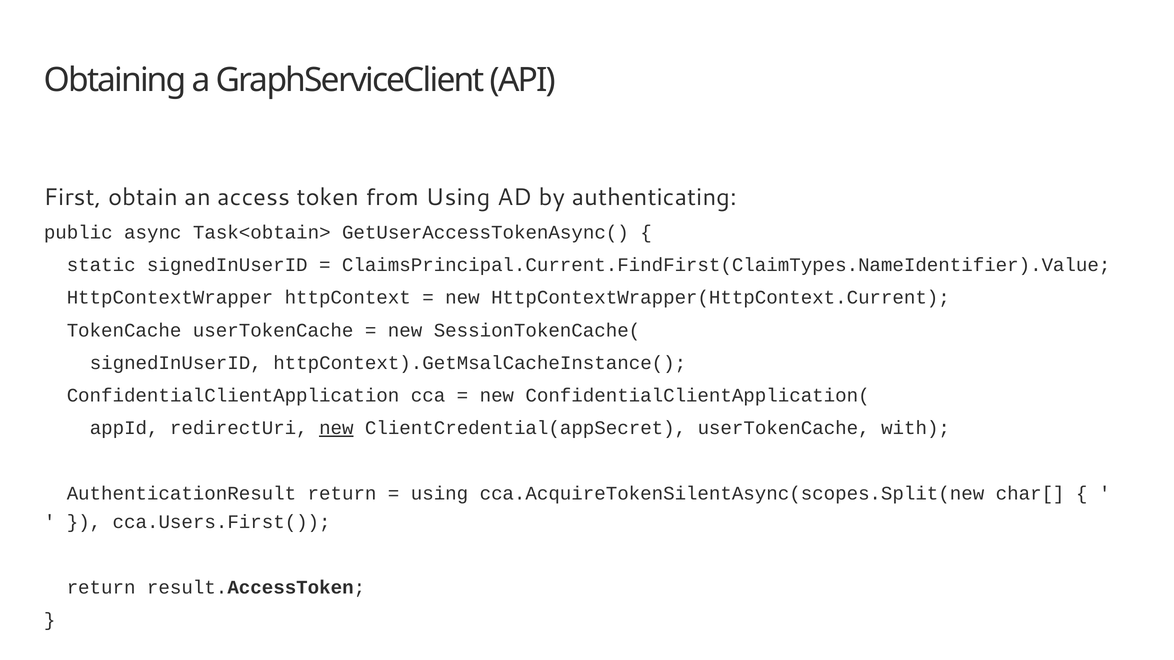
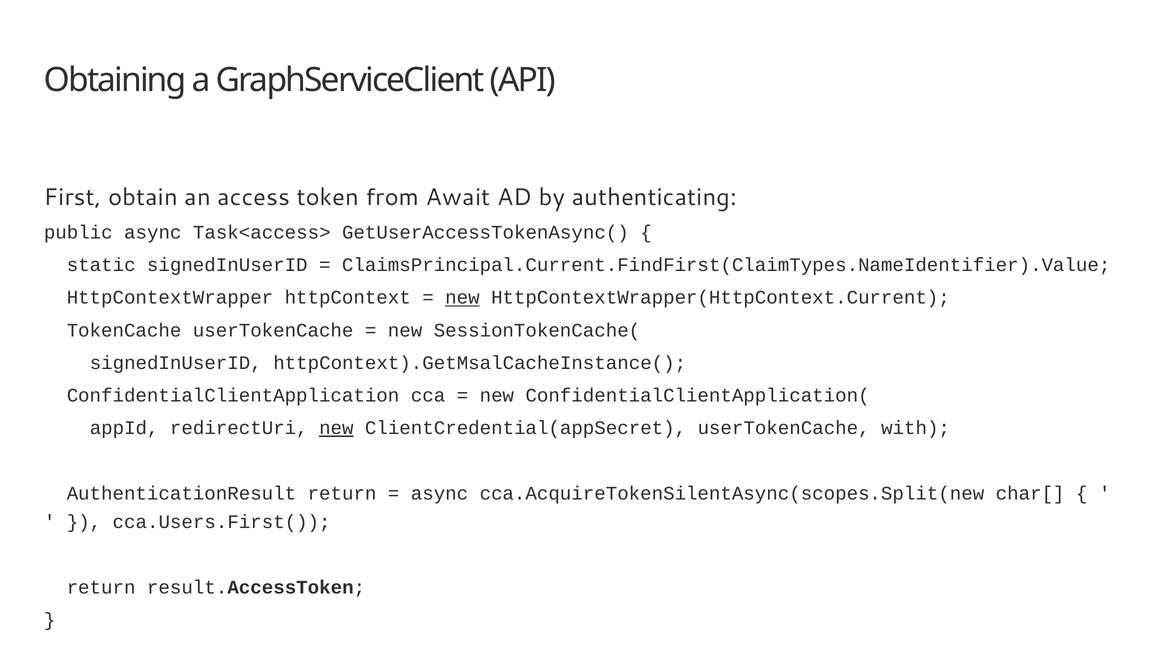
from Using: Using -> Await (458, 197)
Task<obtain>: Task<obtain> -> Task<access> (262, 232)
new underline: none -> present (462, 298)
using: using -> async (440, 493)
